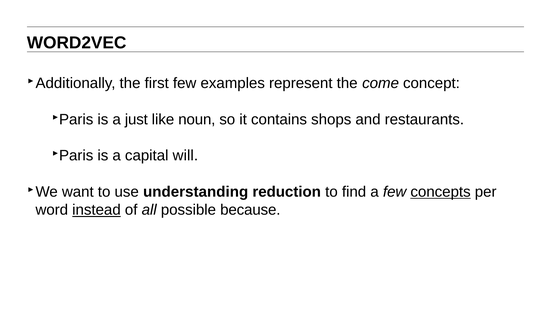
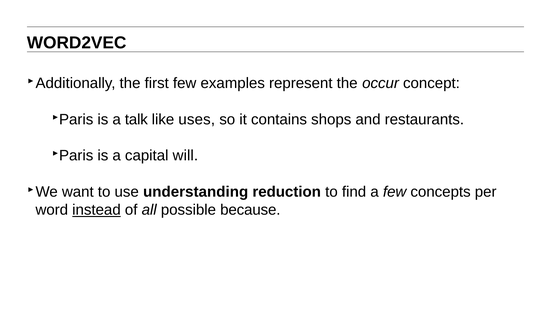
come: come -> occur (381, 83)
just: just -> talk (136, 119)
noun: noun -> uses (197, 119)
concepts underline: present -> none (441, 192)
